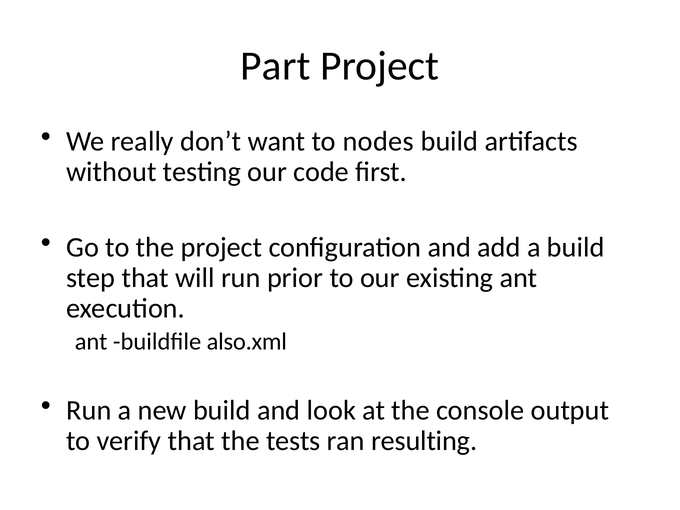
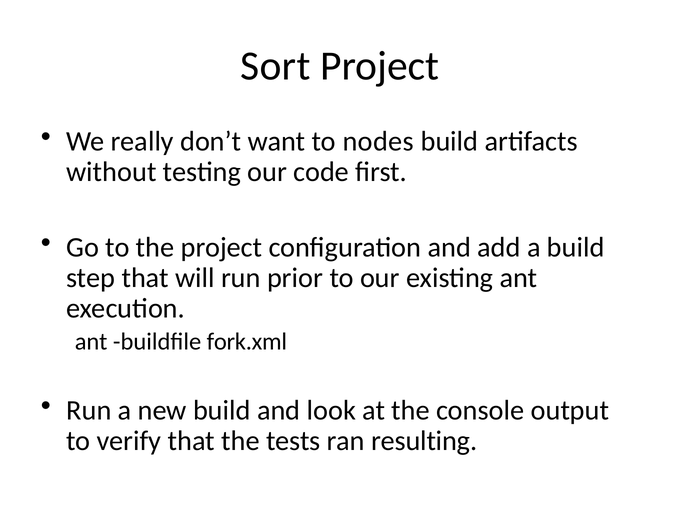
Part: Part -> Sort (275, 66)
also.xml: also.xml -> fork.xml (247, 341)
